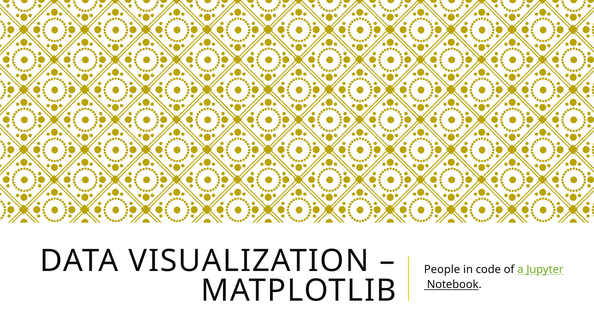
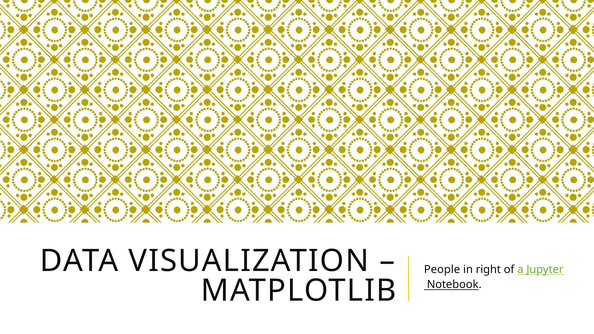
code: code -> right (488, 270)
